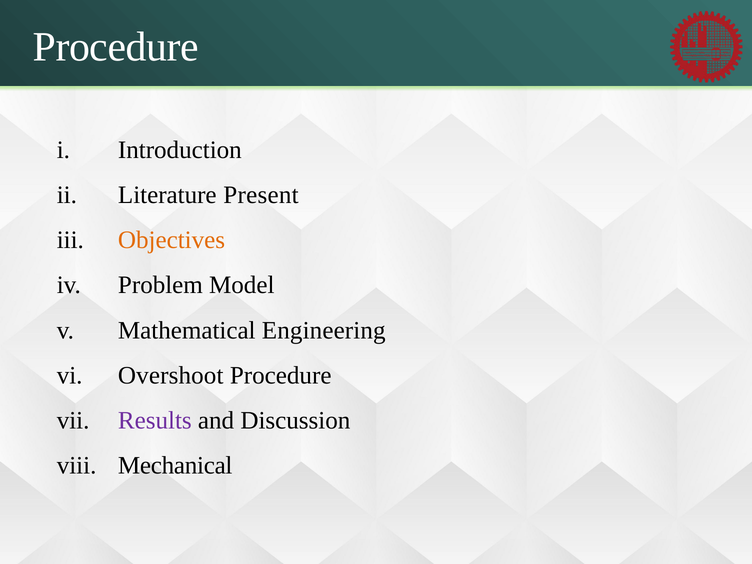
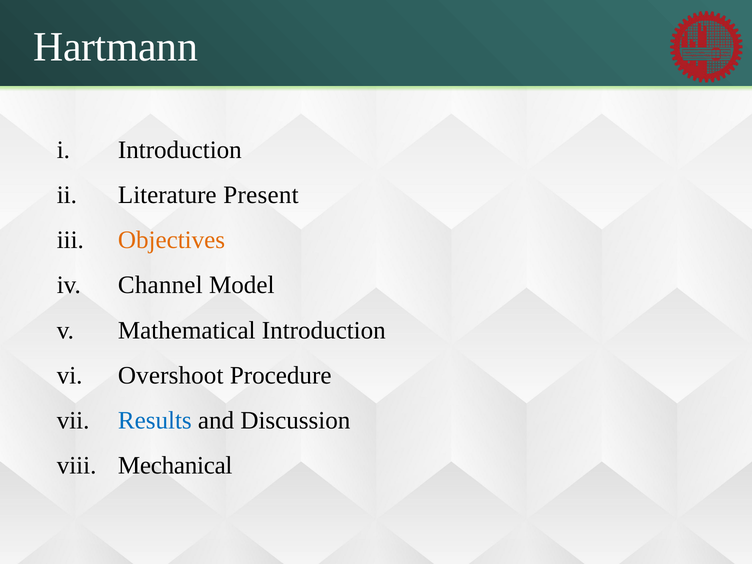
Procedure: Procedure -> Hartmann (116, 47)
Problem: Problem -> Channel (160, 285)
Mathematical Engineering: Engineering -> Introduction (324, 330)
Results colour: purple -> blue (155, 421)
